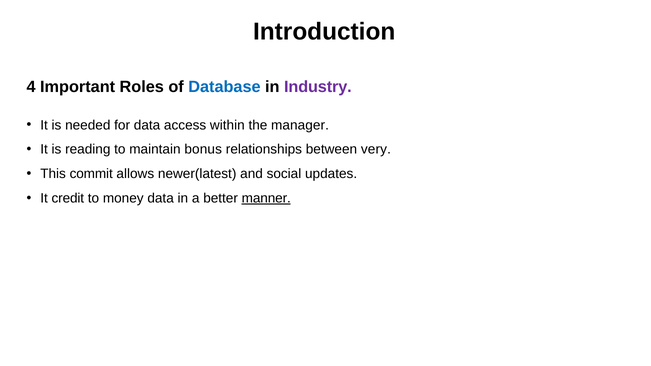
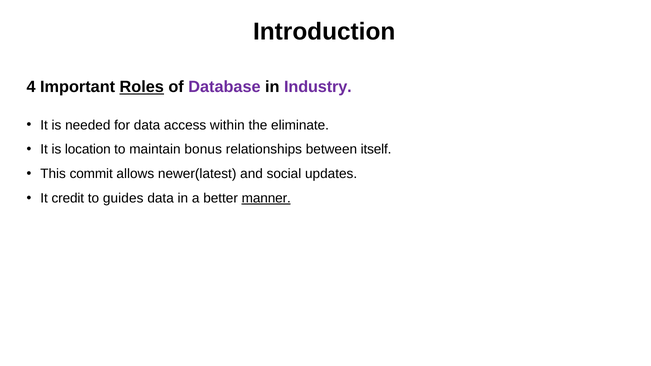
Roles underline: none -> present (142, 87)
Database colour: blue -> purple (224, 87)
manager: manager -> eliminate (300, 125)
reading: reading -> location (88, 150)
very: very -> itself (376, 150)
money: money -> guides (123, 198)
